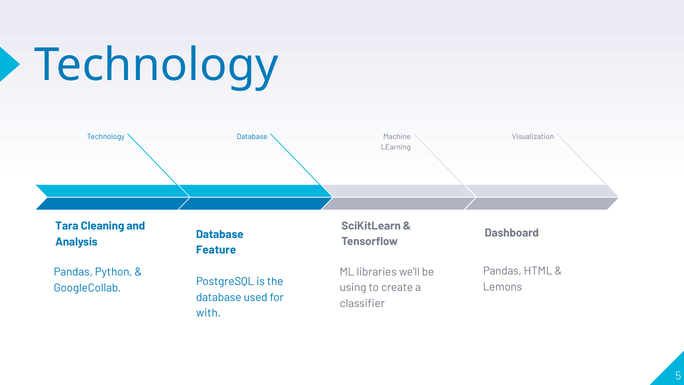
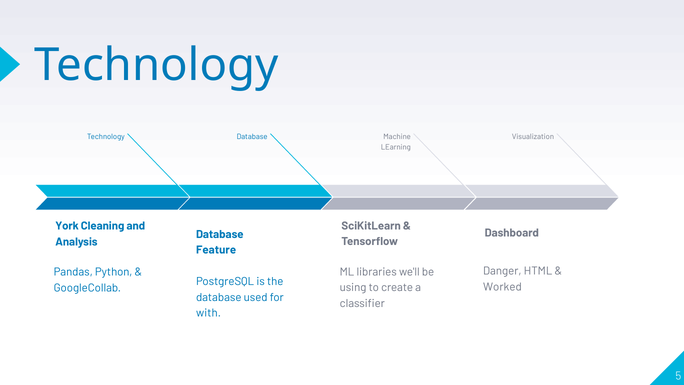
Tara: Tara -> York (67, 226)
Pandas: Pandas -> Danger (502, 271)
Lemons: Lemons -> Worked (502, 287)
